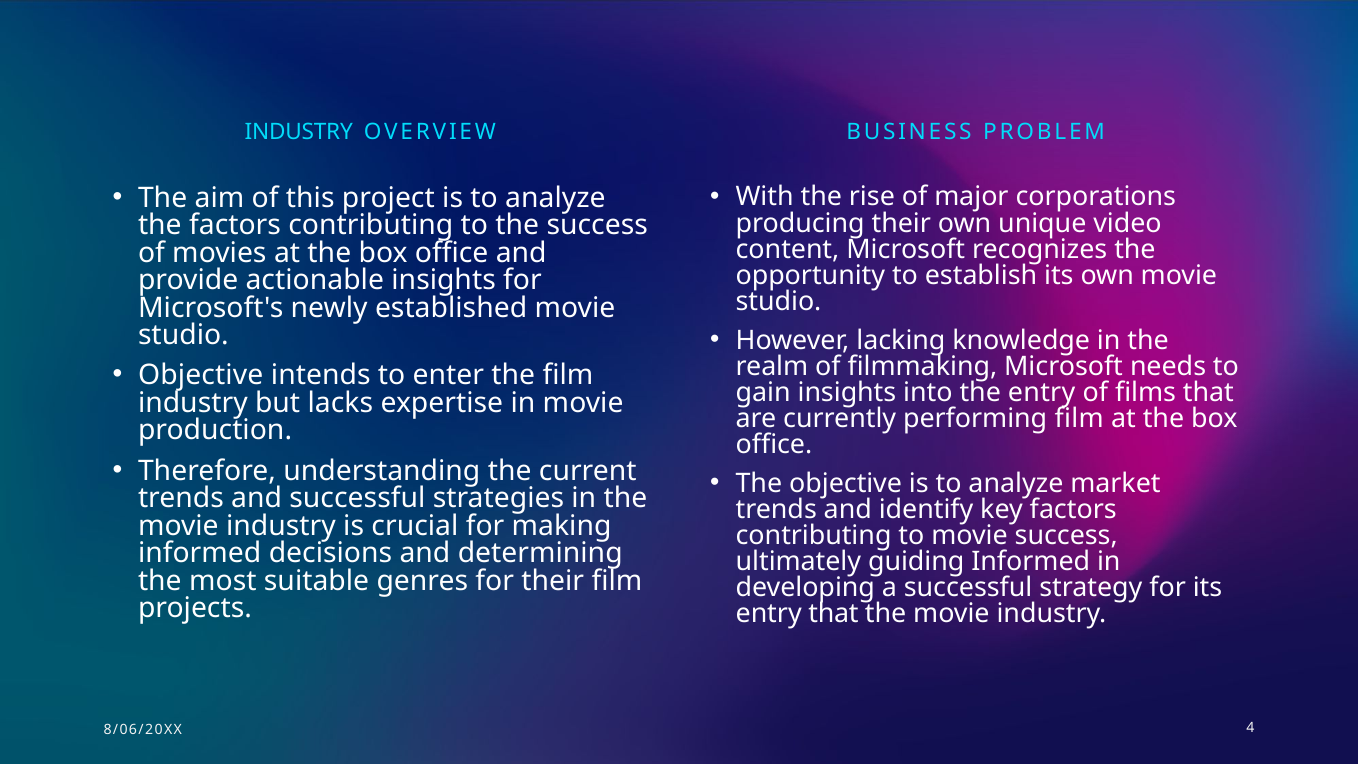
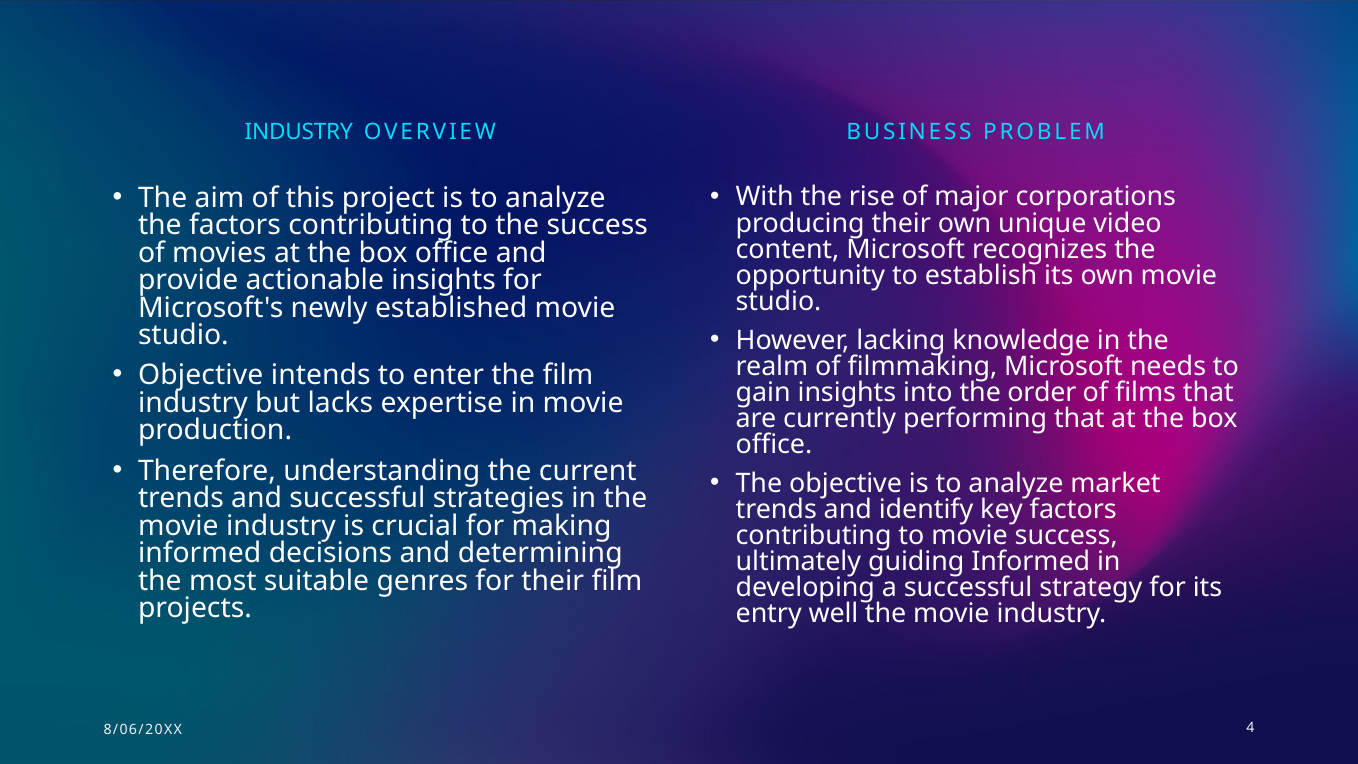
the entry: entry -> order (1042, 392)
performing film: film -> that (1079, 419)
entry that: that -> well (833, 614)
